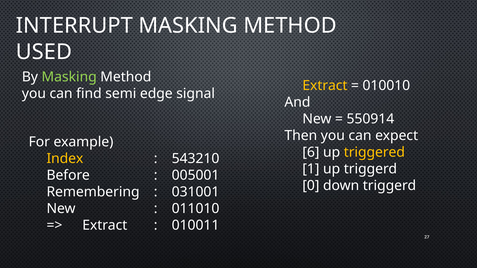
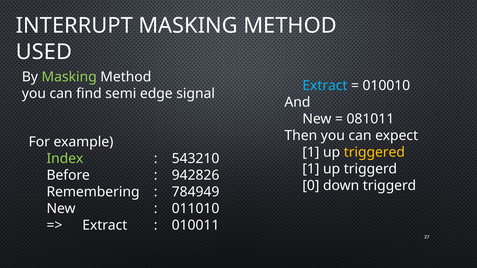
Extract colour: yellow -> light blue (325, 86)
550914: 550914 -> 081011 (370, 119)
6: 6 -> 1 (311, 152)
Index colour: yellow -> light green (65, 159)
005001: 005001 -> 942826 (196, 175)
031001: 031001 -> 784949 (196, 192)
